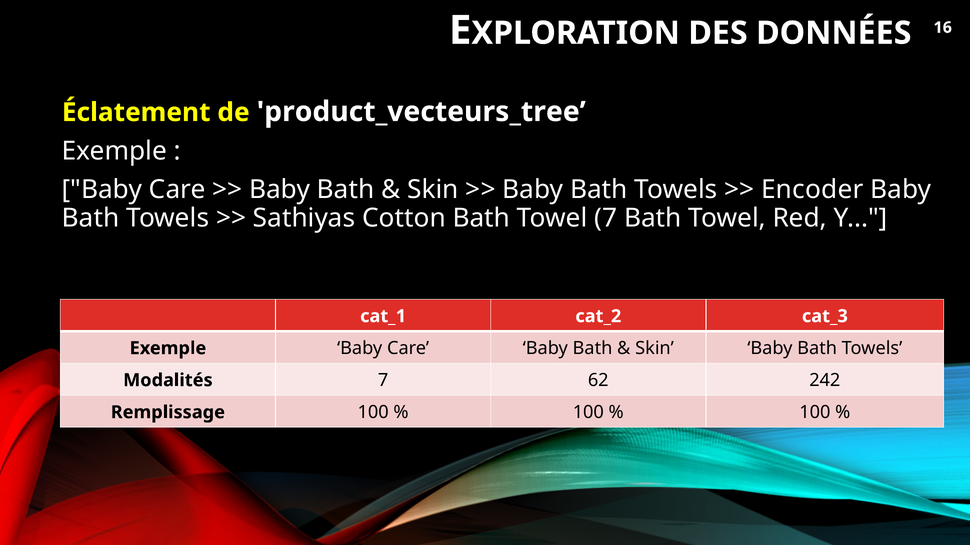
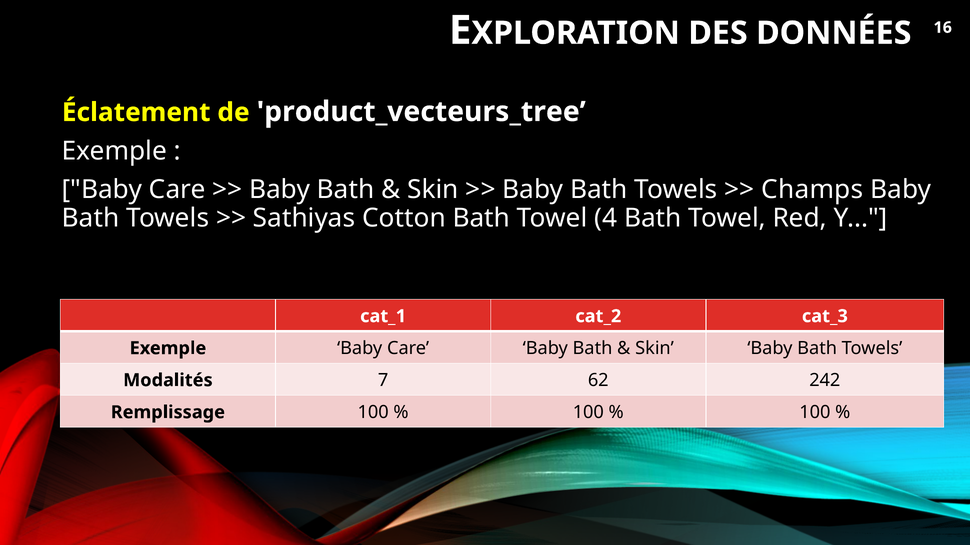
Encoder: Encoder -> Champs (812, 190)
Towel 7: 7 -> 4 (606, 218)
